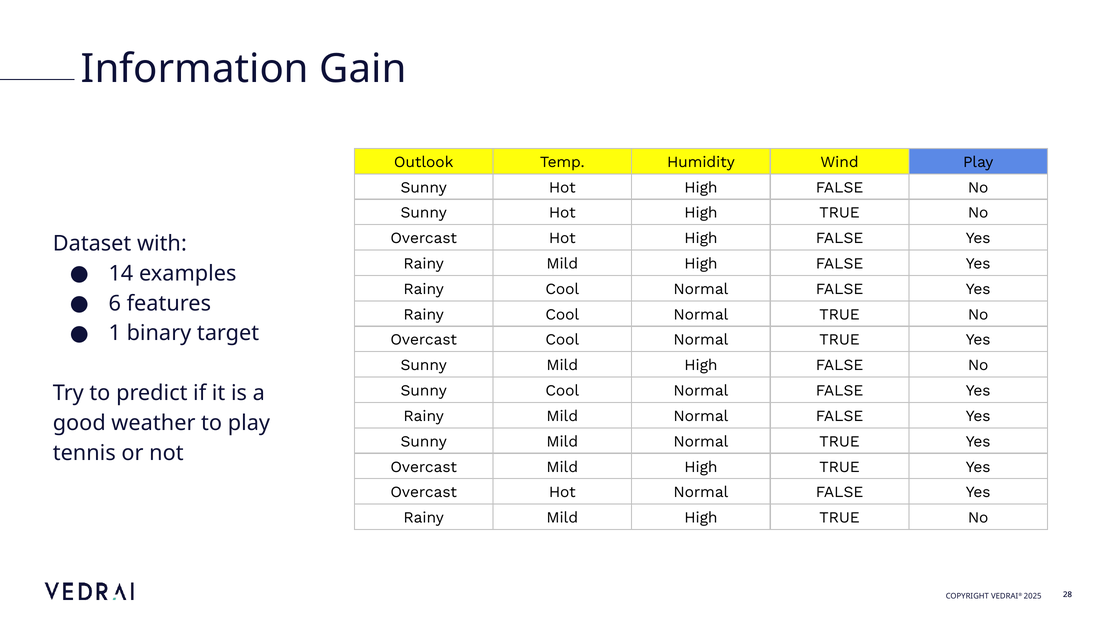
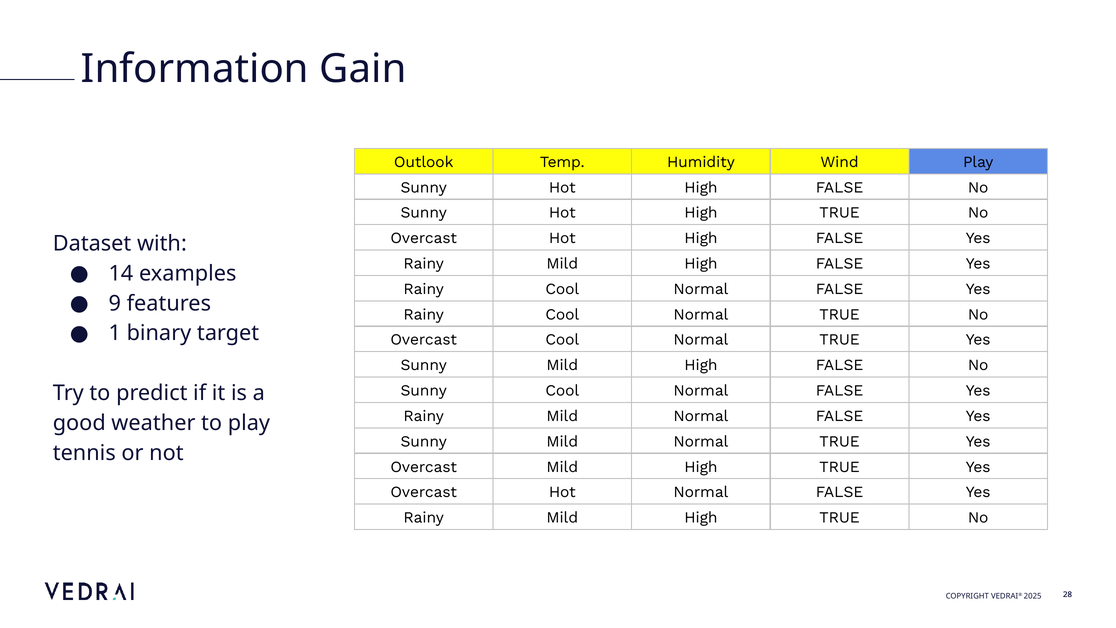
6: 6 -> 9 (115, 303)
